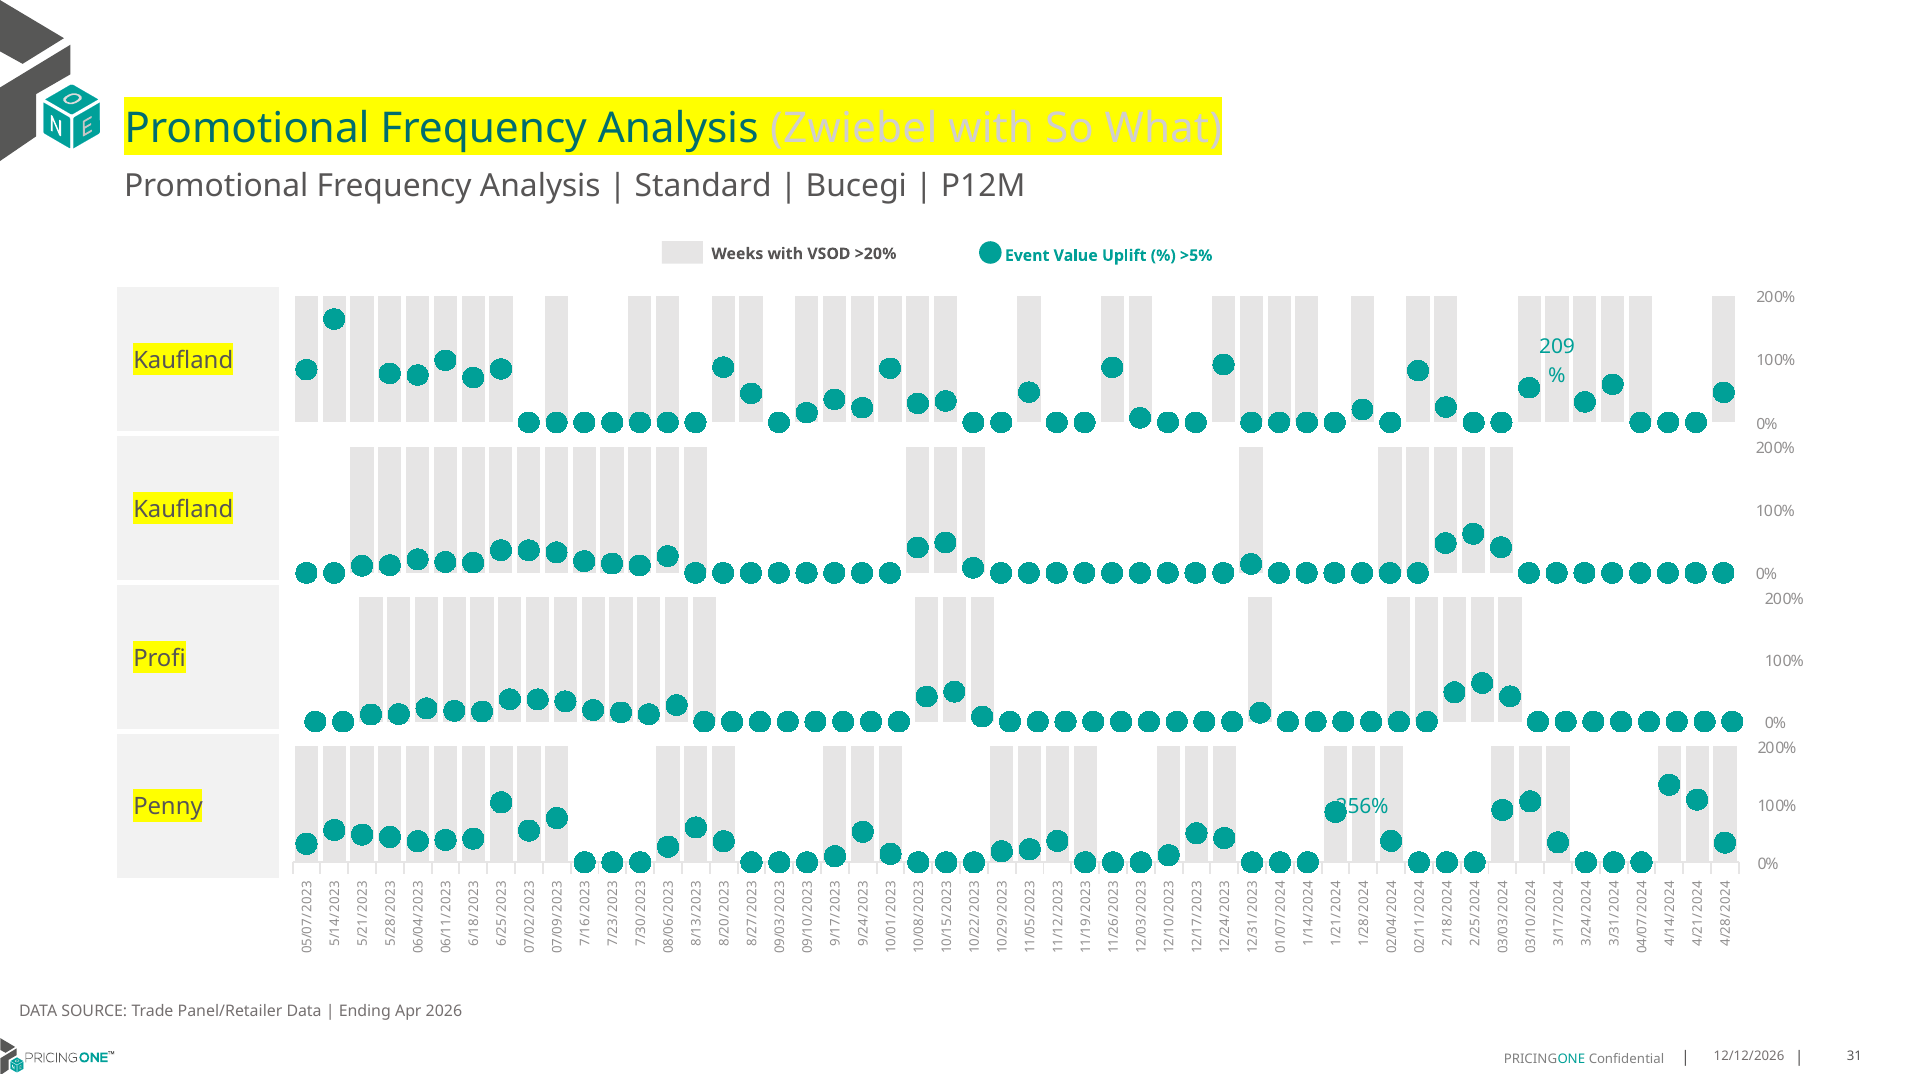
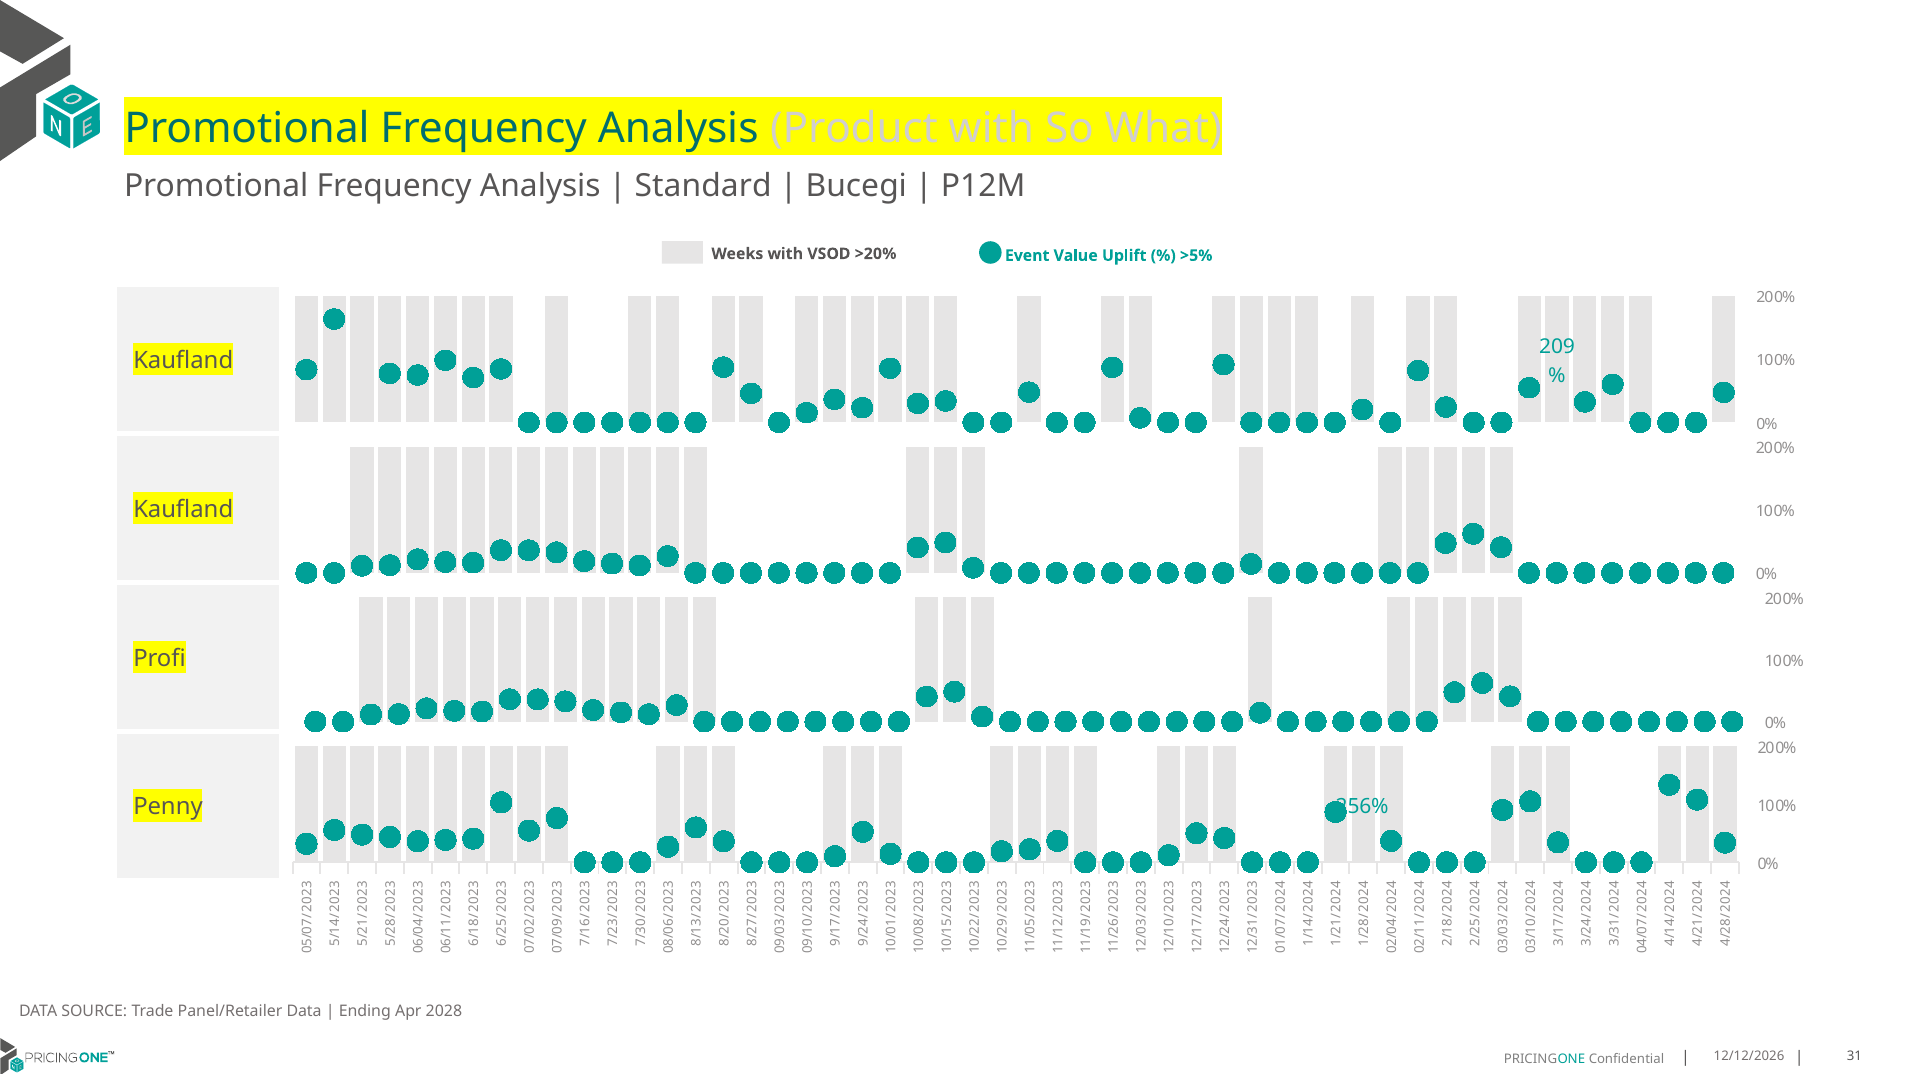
Zwiebel: Zwiebel -> Product (854, 128)
2026: 2026 -> 2028 (444, 1011)
